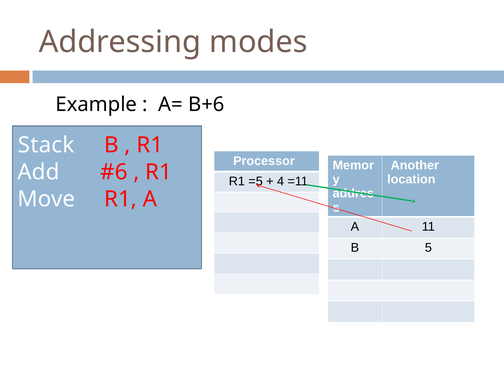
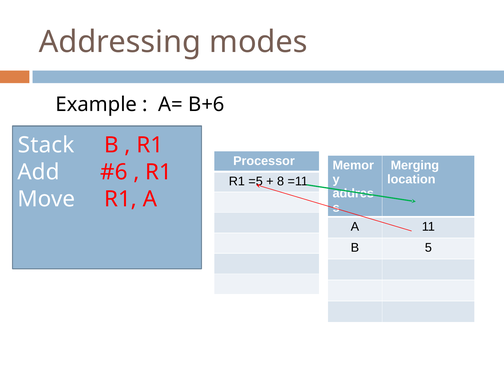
Another: Another -> Merging (415, 165)
4: 4 -> 8 (281, 181)
